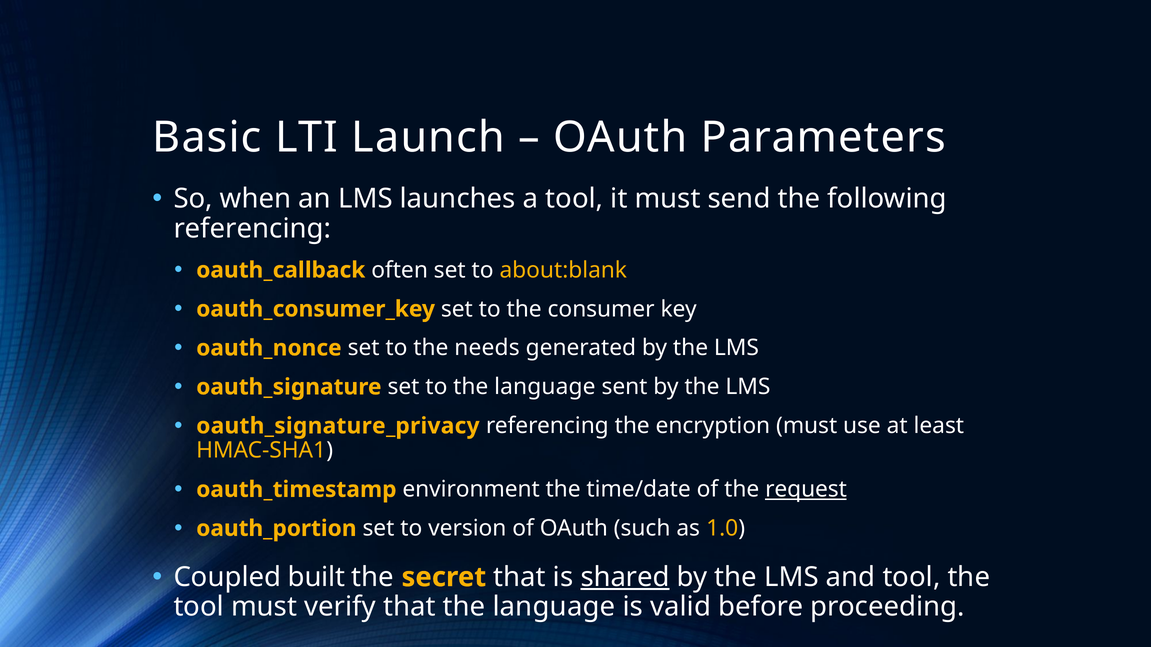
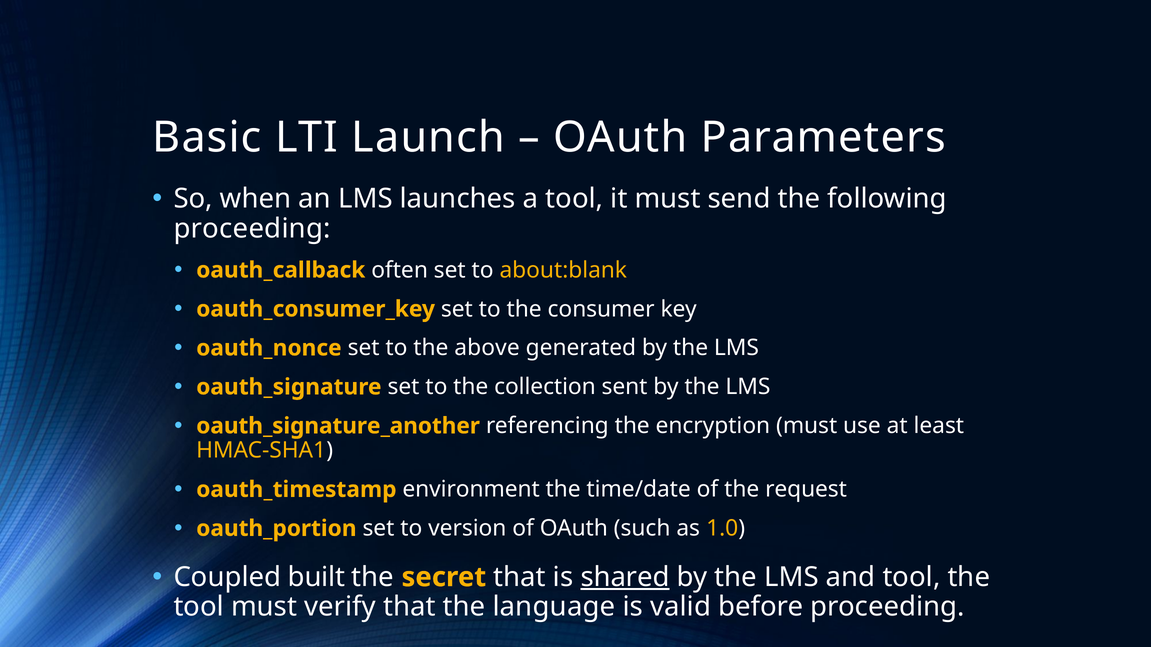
referencing: referencing -> proceeding (252, 229)
needs: needs -> above (487, 348)
to the language: language -> collection (545, 387)
oauth_signature_privacy: oauth_signature_privacy -> oauth_signature_another (338, 426)
request underline: present -> none (806, 490)
